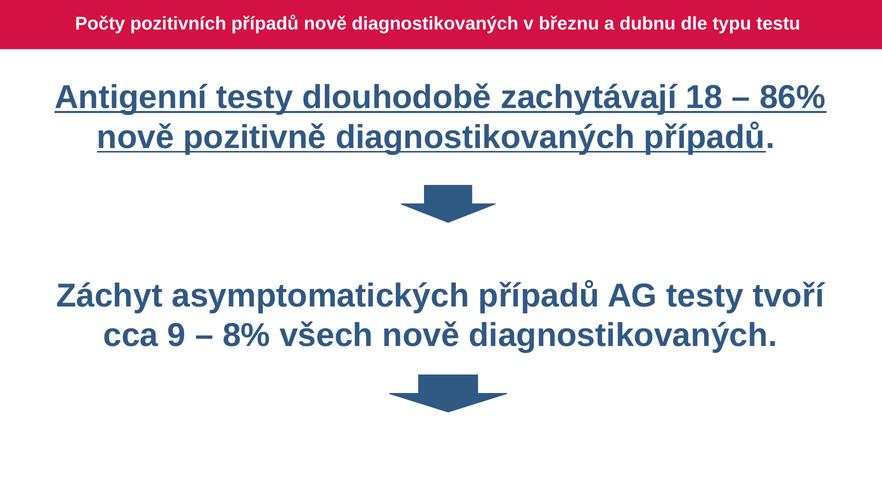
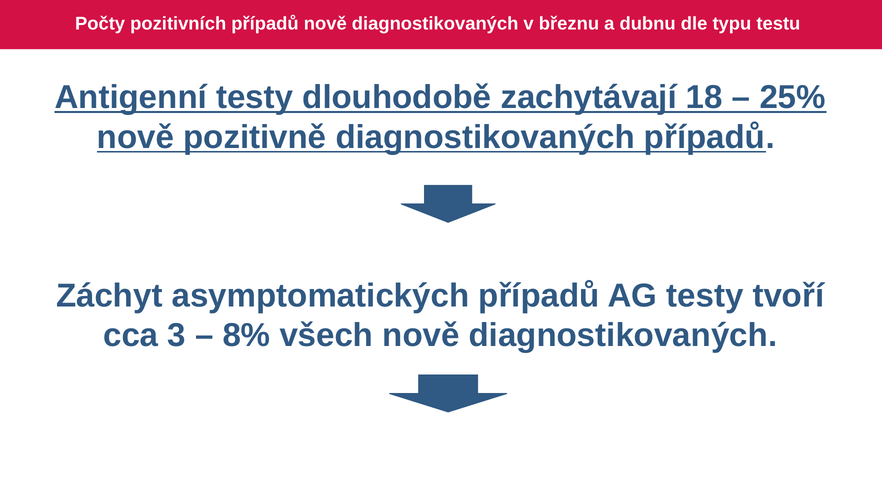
86%: 86% -> 25% (793, 97)
9: 9 -> 3 (177, 336)
